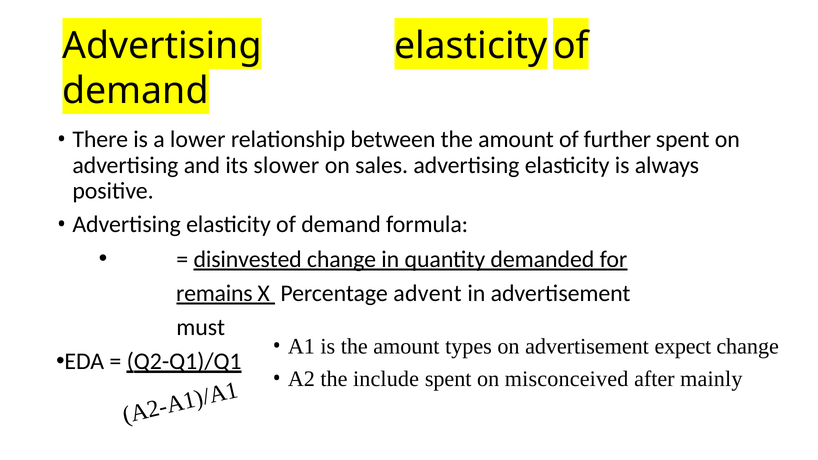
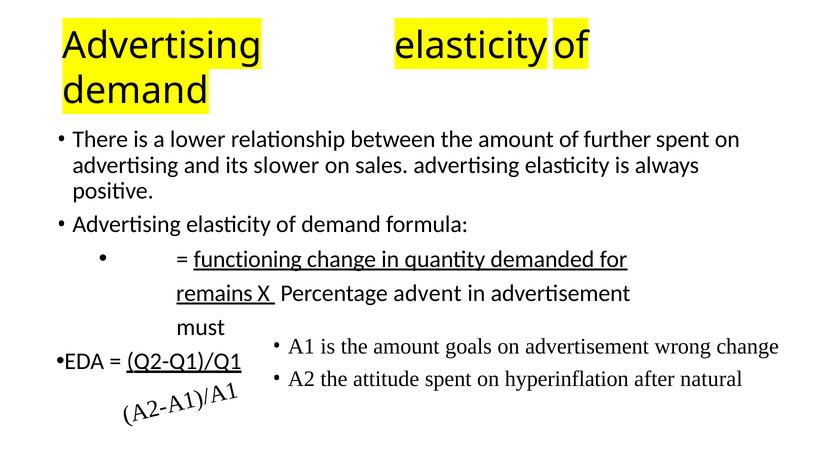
disinvested: disinvested -> functioning (248, 259)
types: types -> goals (469, 346)
expect: expect -> wrong (683, 346)
include: include -> attitude (386, 379)
misconceived: misconceived -> hyperinflation (567, 379)
mainly: mainly -> natural (711, 379)
